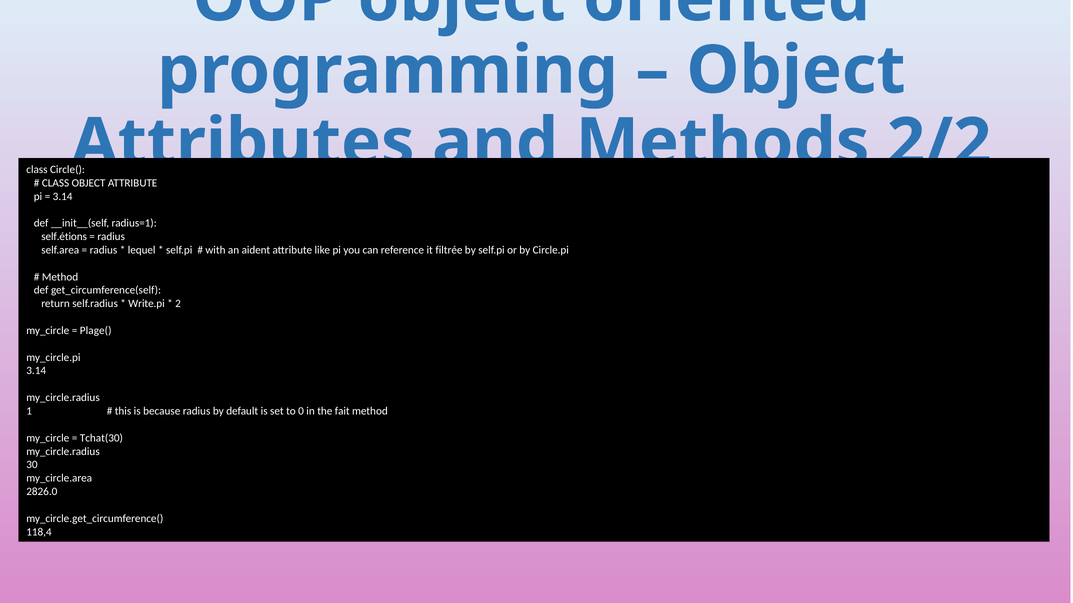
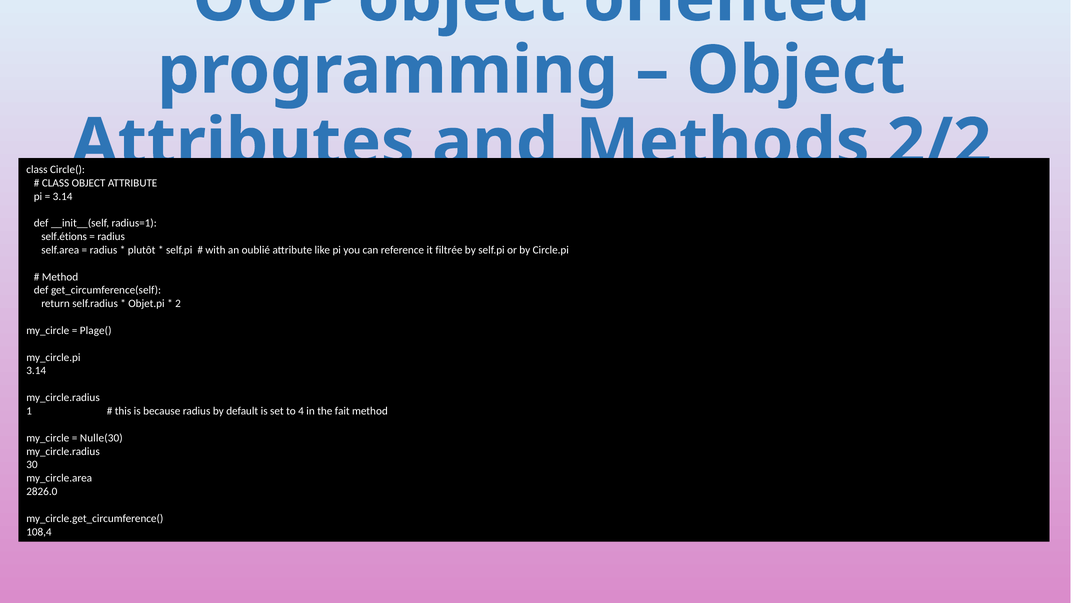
lequel: lequel -> plutôt (142, 250)
aident: aident -> oublié (256, 250)
Write.pi: Write.pi -> Objet.pi (146, 304)
0: 0 -> 4 (301, 411)
Tchat(30: Tchat(30 -> Nulle(30 (101, 438)
118,4: 118,4 -> 108,4 (39, 532)
